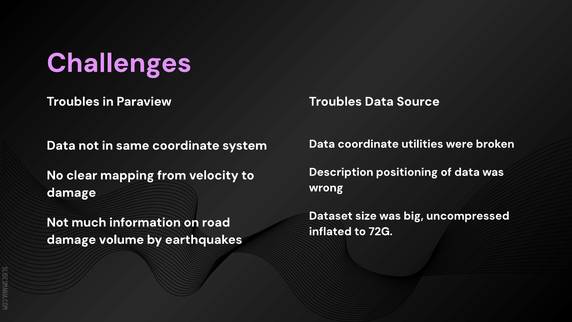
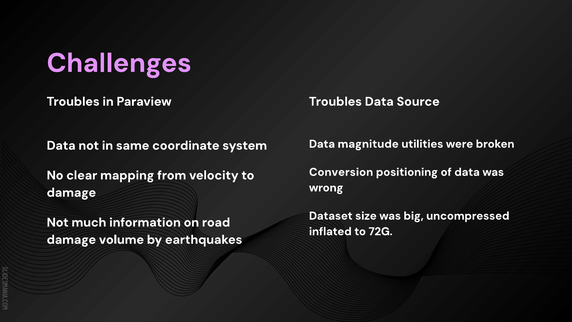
Data coordinate: coordinate -> magnitude (368, 144)
Description: Description -> Conversion (341, 172)
